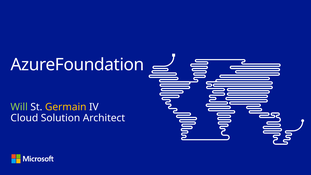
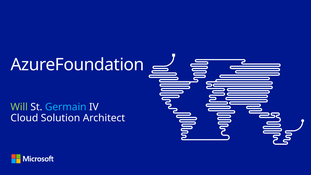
Germain colour: yellow -> light blue (66, 107)
